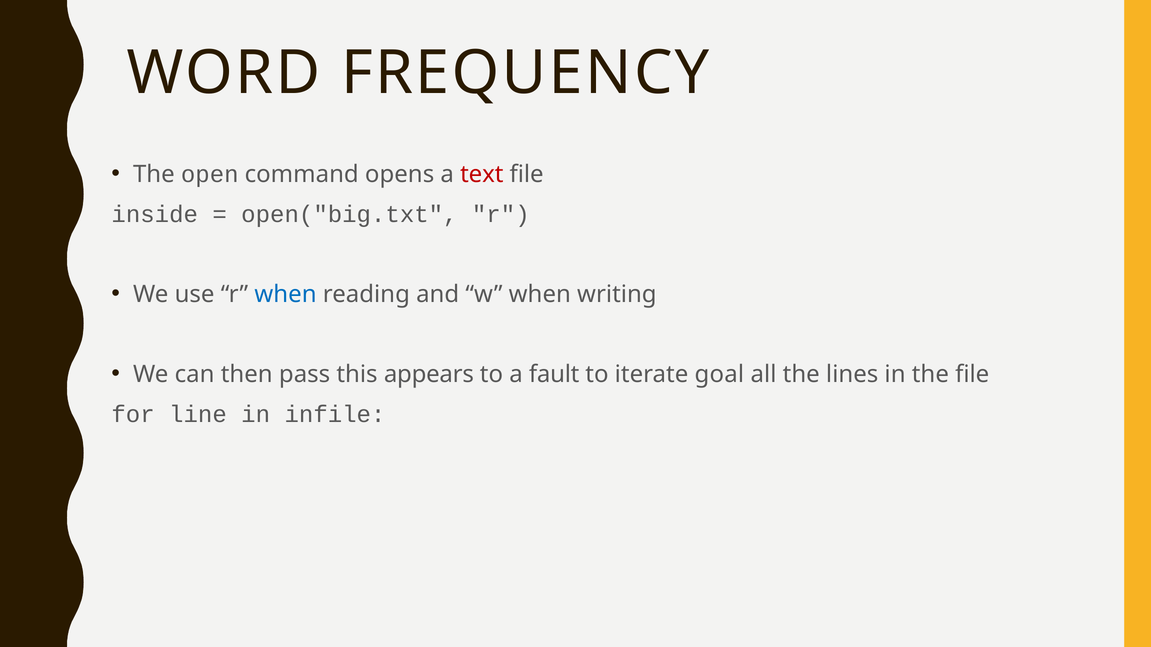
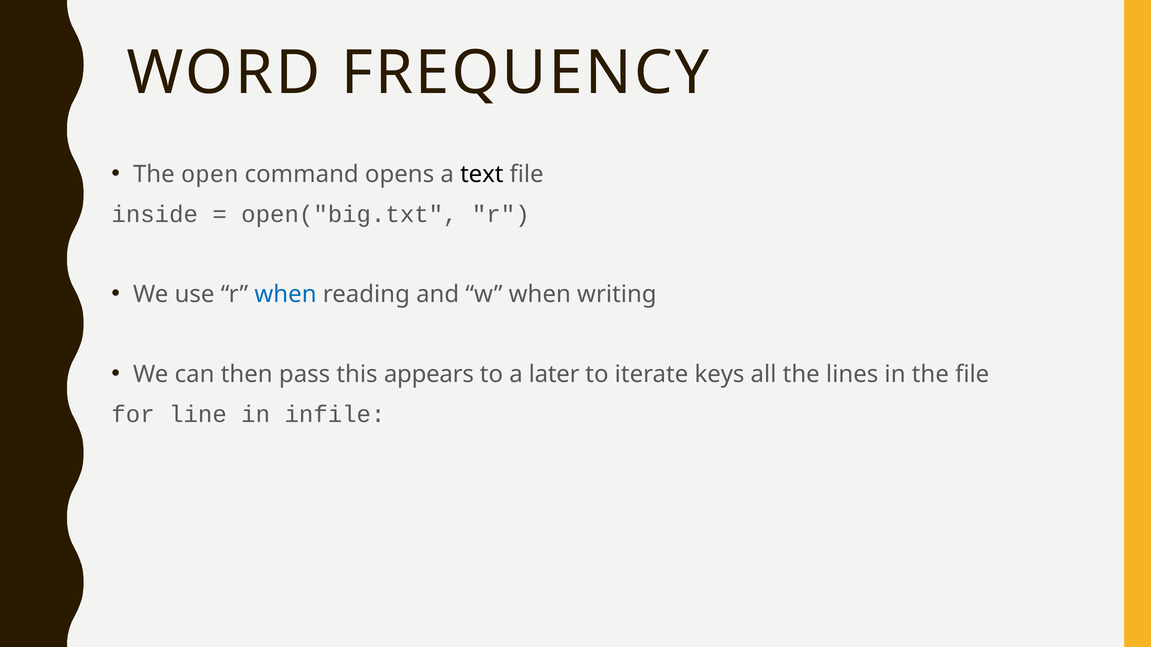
text colour: red -> black (482, 174)
fault: fault -> later (554, 374)
goal: goal -> keys (720, 374)
